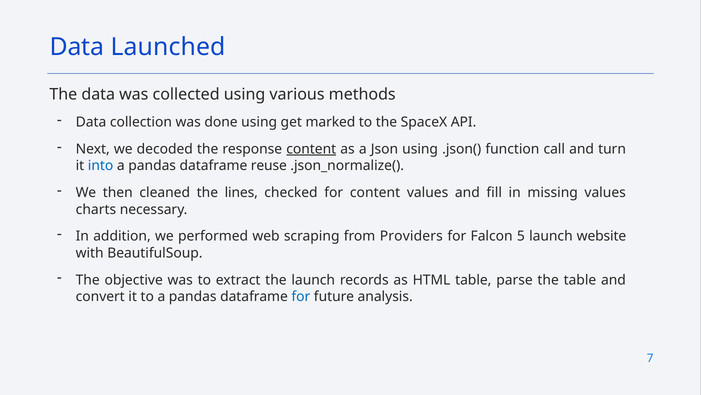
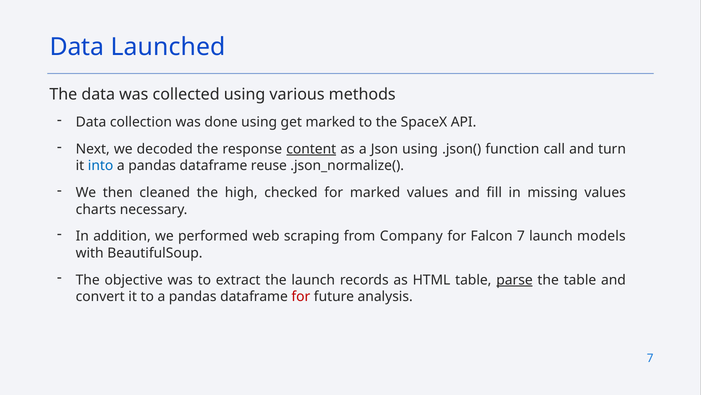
lines: lines -> high (241, 192)
for content: content -> marked (375, 192)
Providers: Providers -> Company (411, 236)
Falcon 5: 5 -> 7 (521, 236)
website: website -> models (601, 236)
parse underline: none -> present (514, 279)
for colour: blue -> red (301, 296)
